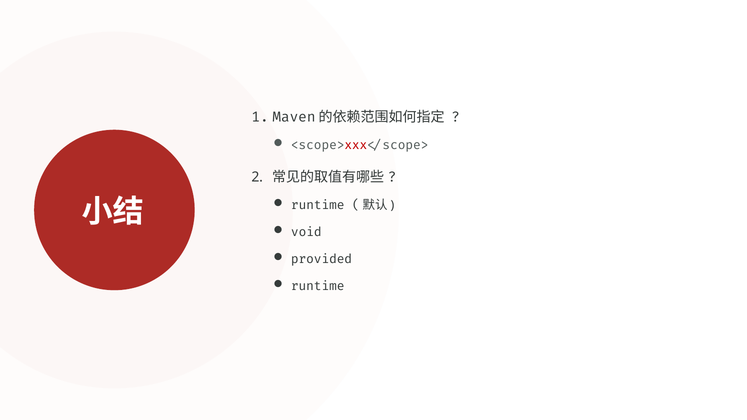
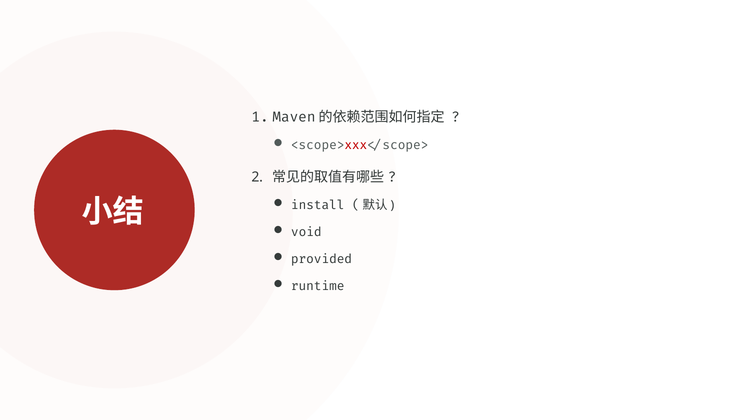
runtime: runtime -> install (318, 205)
